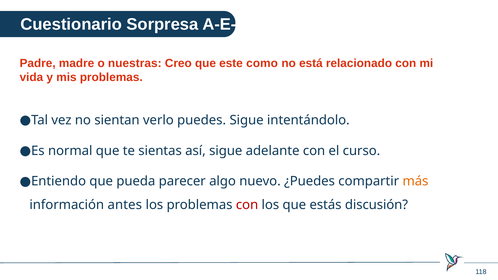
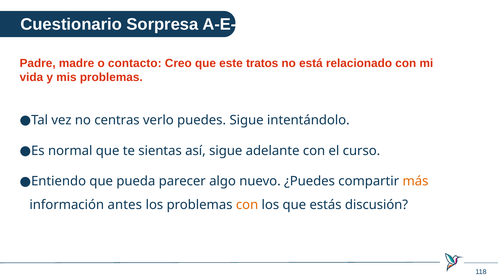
nuestras: nuestras -> contacto (135, 63)
como: como -> tratos (262, 63)
sientan: sientan -> centras (117, 120)
con colour: red -> orange (247, 205)
